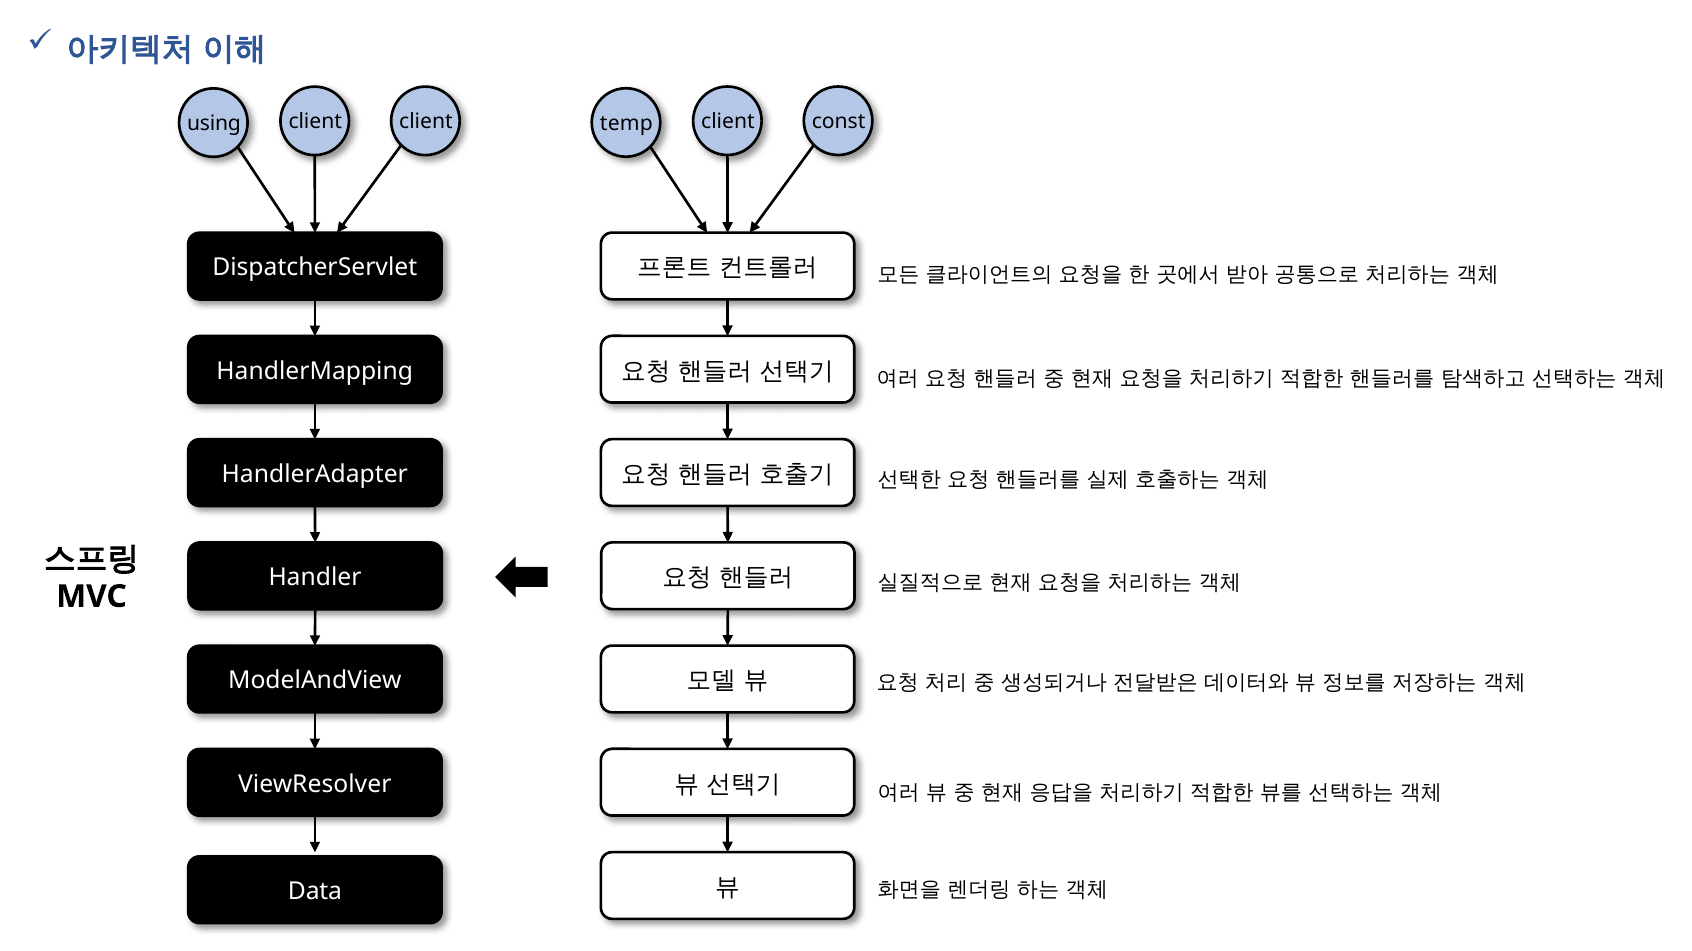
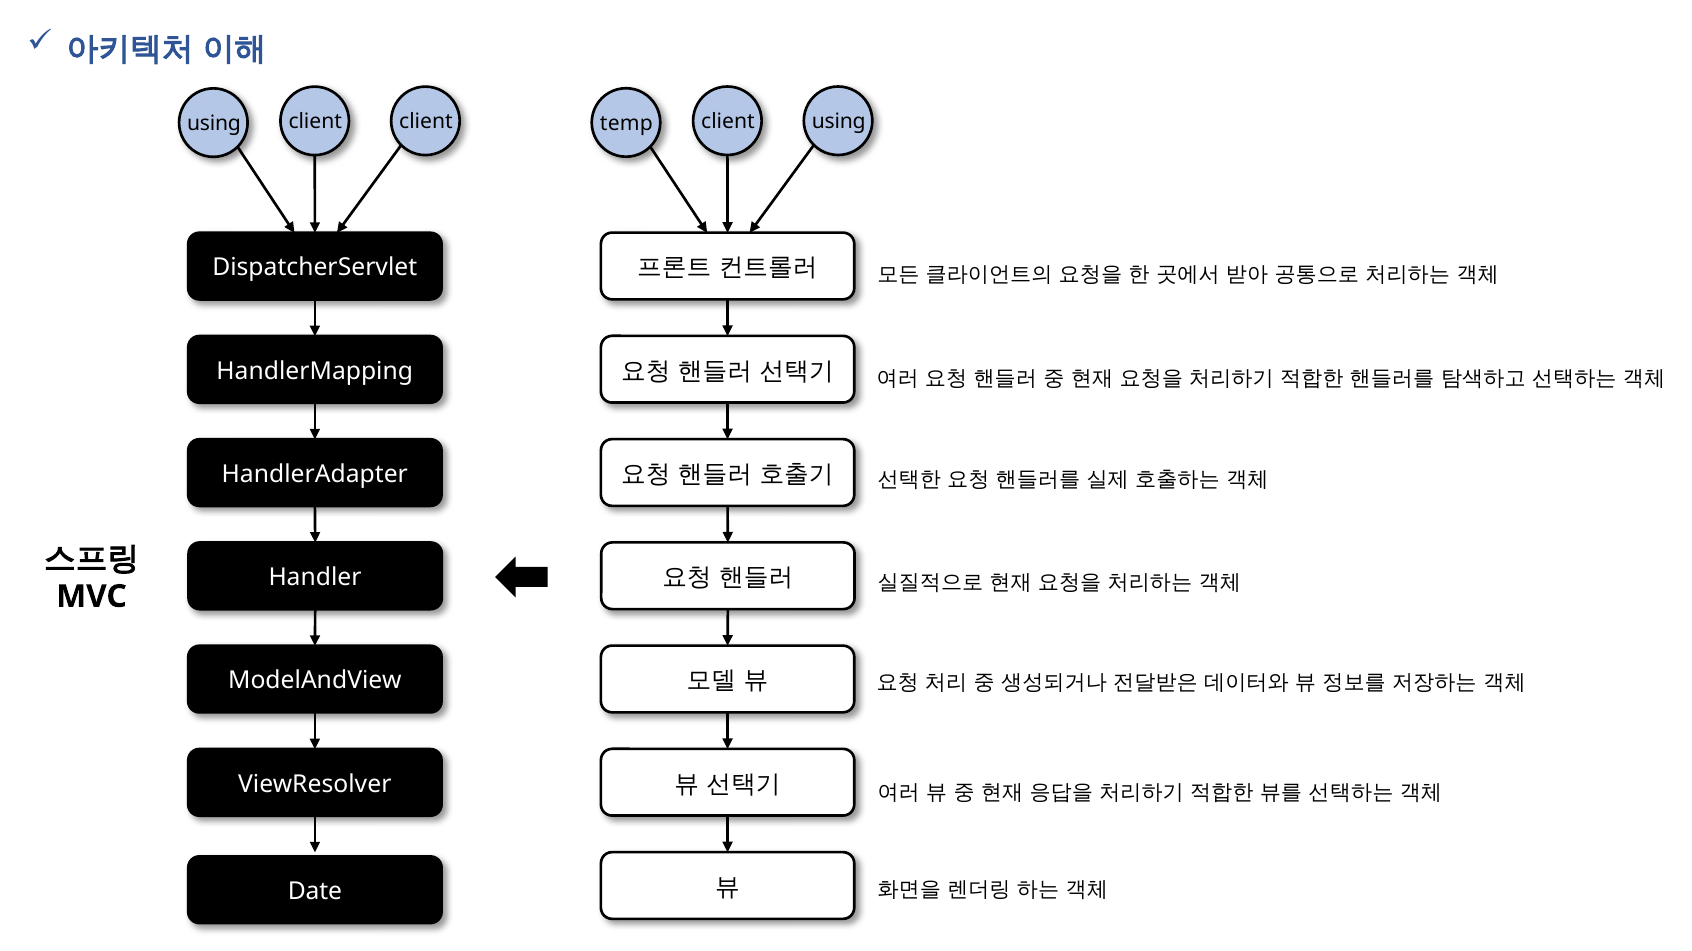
const: const -> using (839, 122)
Data: Data -> Date (315, 892)
